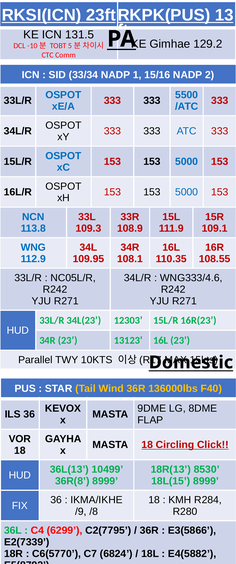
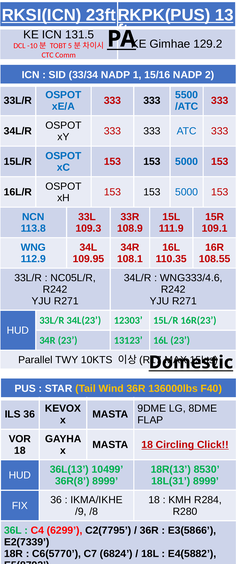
18L(15: 18L(15 -> 18L(31 (171, 482)
